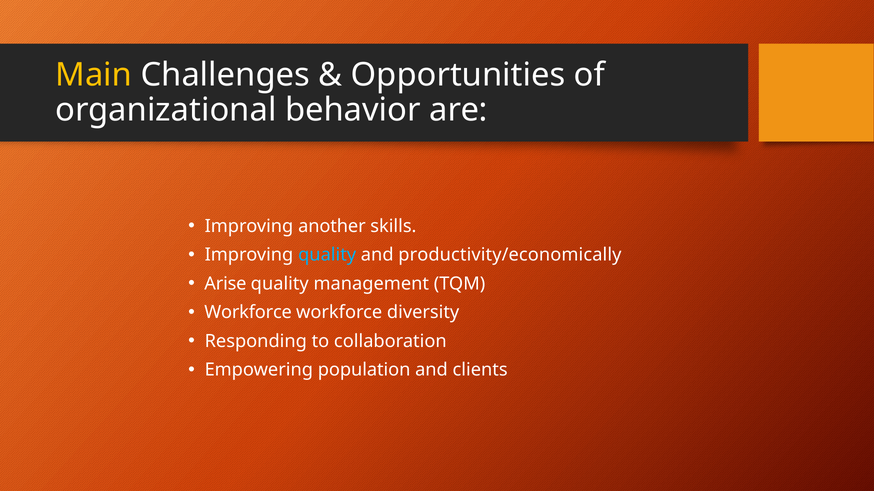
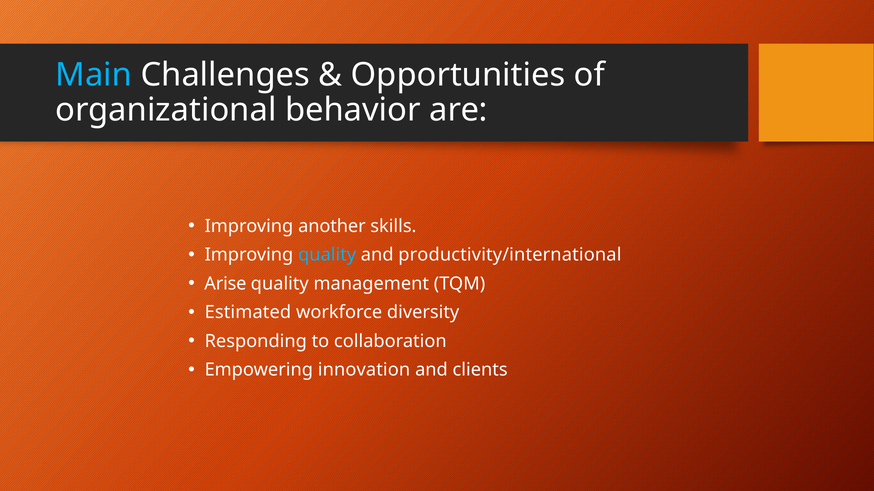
Main colour: yellow -> light blue (94, 75)
productivity/economically: productivity/economically -> productivity/international (510, 255)
Workforce: Workforce -> Estimated (248, 313)
population: population -> innovation (364, 370)
